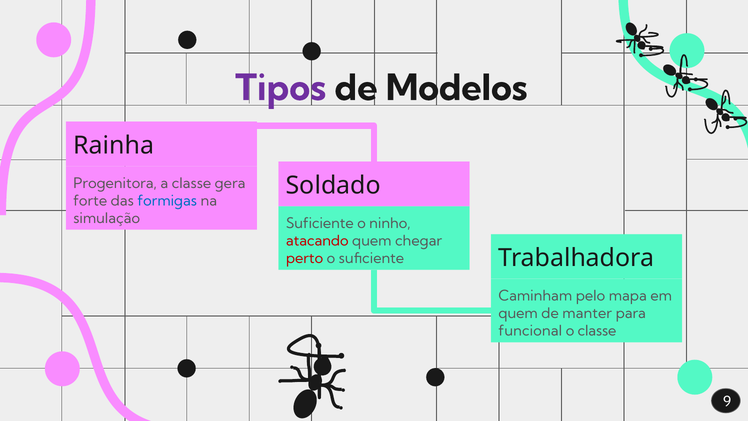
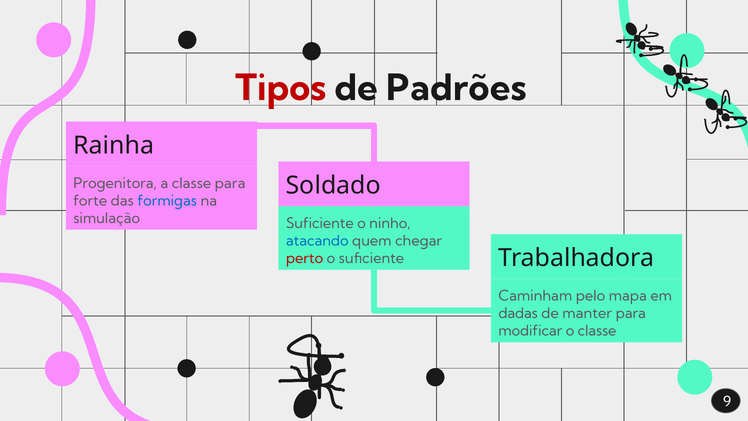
Tipos colour: purple -> red (281, 88)
Modelos: Modelos -> Padrões (456, 88)
classe gera: gera -> para (230, 183)
atacando colour: red -> blue (317, 241)
quem: quem -> dadas (518, 313)
funcional: funcional -> modificar (530, 331)
